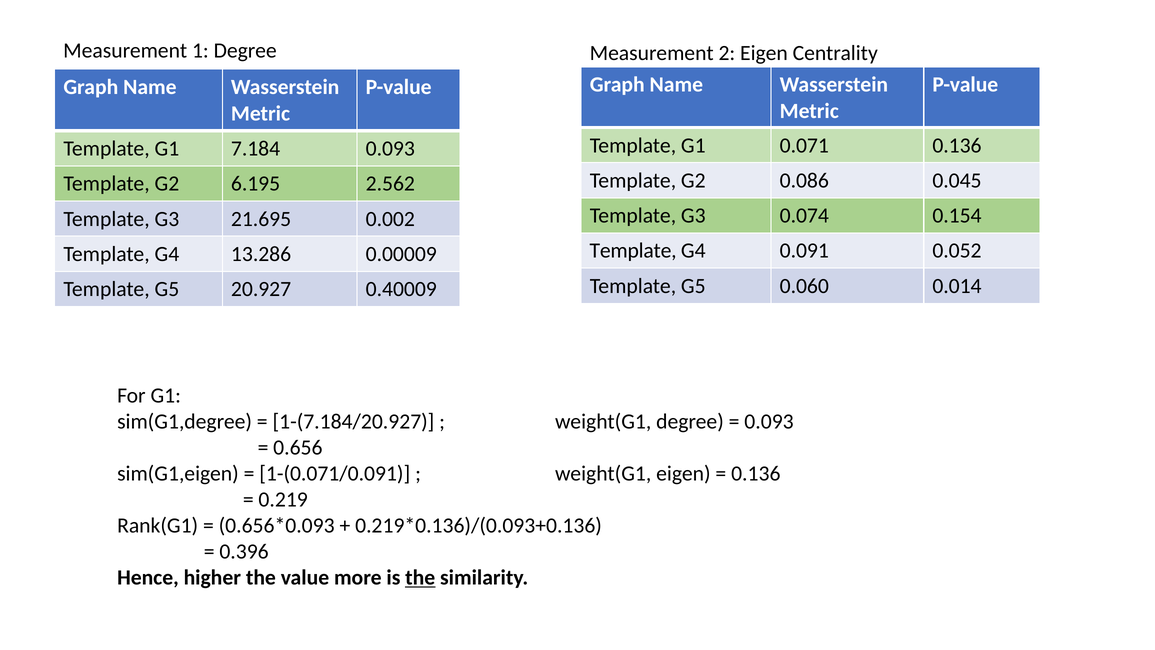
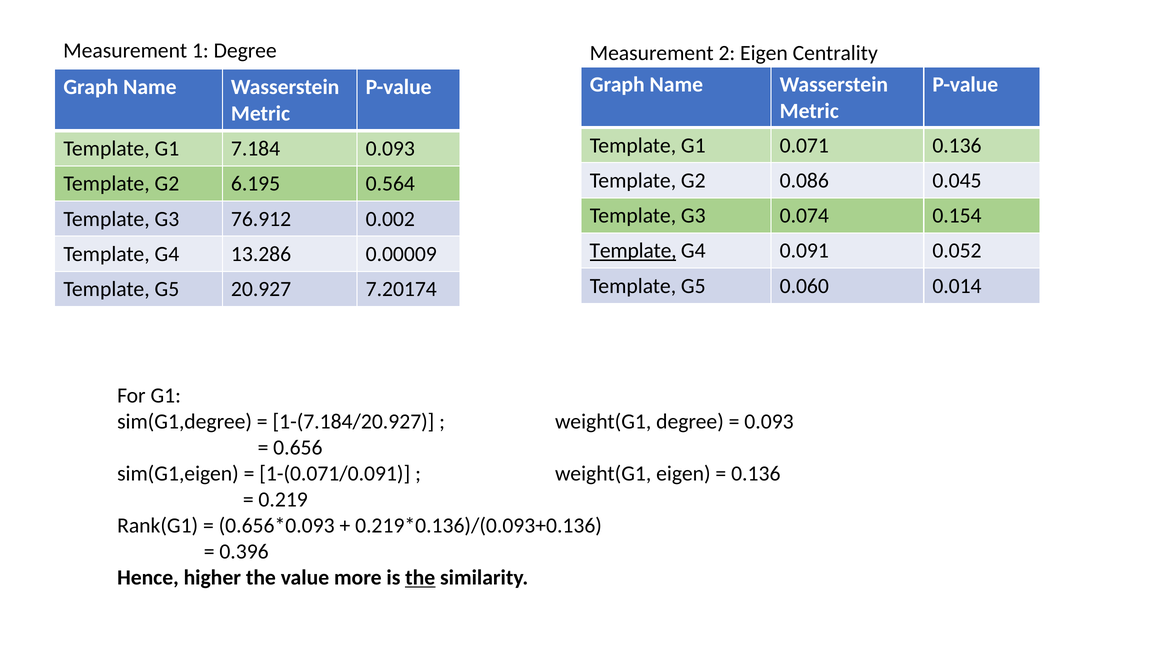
2.562: 2.562 -> 0.564 (390, 184)
21.695: 21.695 -> 76.912 (261, 219)
Template underline: none -> present (633, 251)
0.40009: 0.40009 -> 7.20174 (401, 289)
